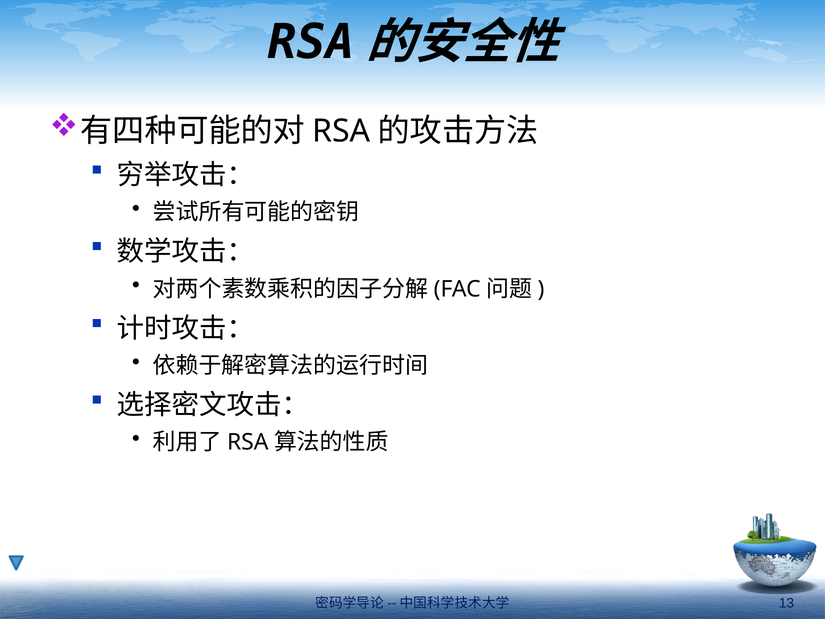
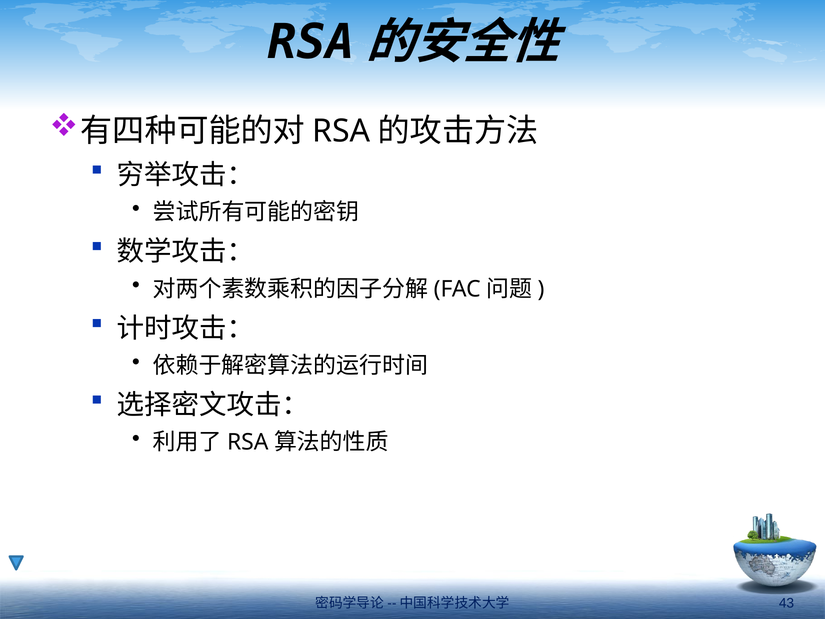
13: 13 -> 43 (786, 603)
